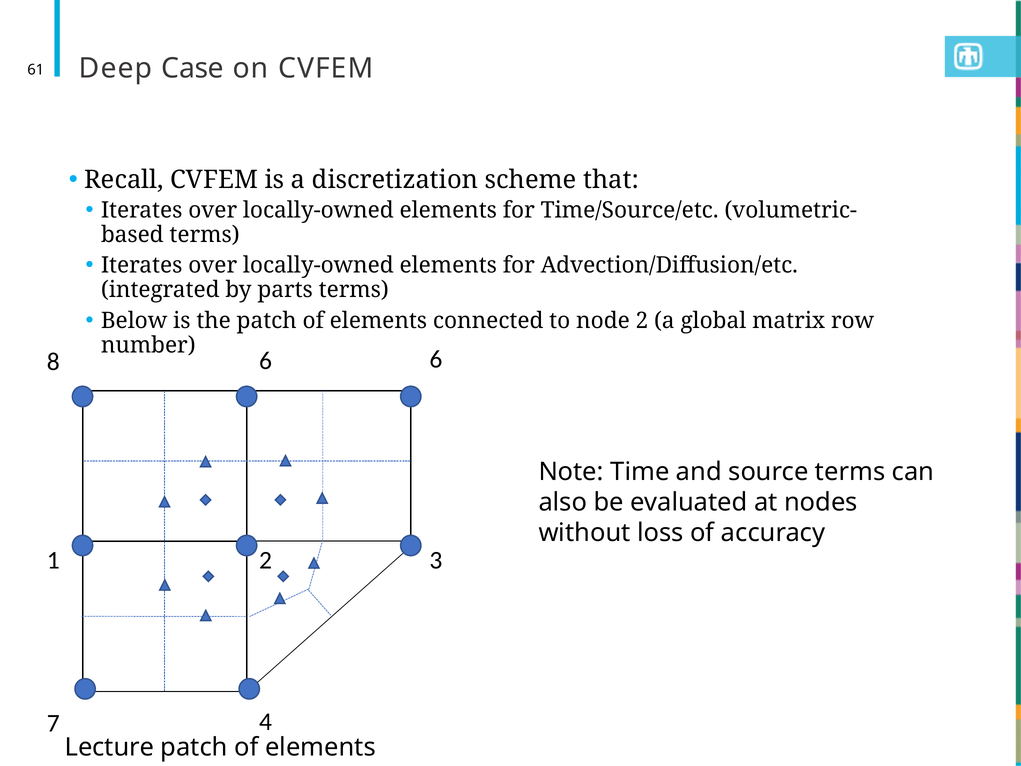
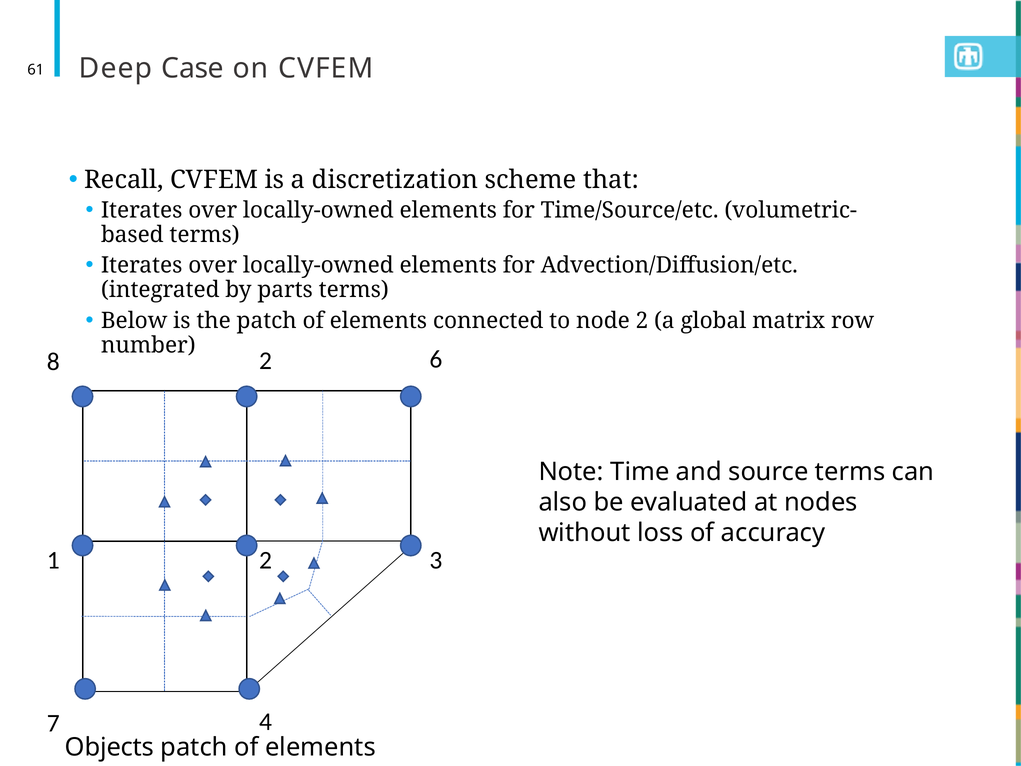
8 6: 6 -> 2 (266, 360)
Lecture: Lecture -> Objects (109, 747)
